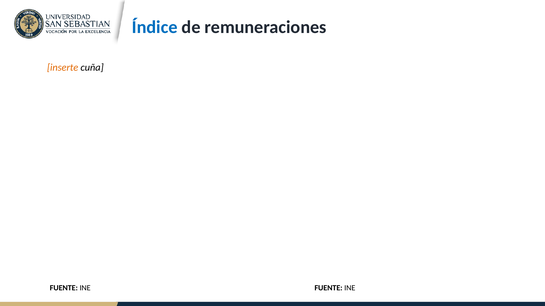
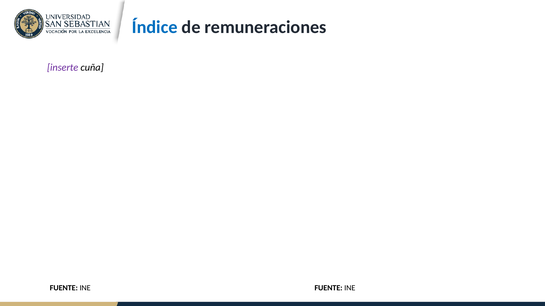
inserte colour: orange -> purple (63, 67)
